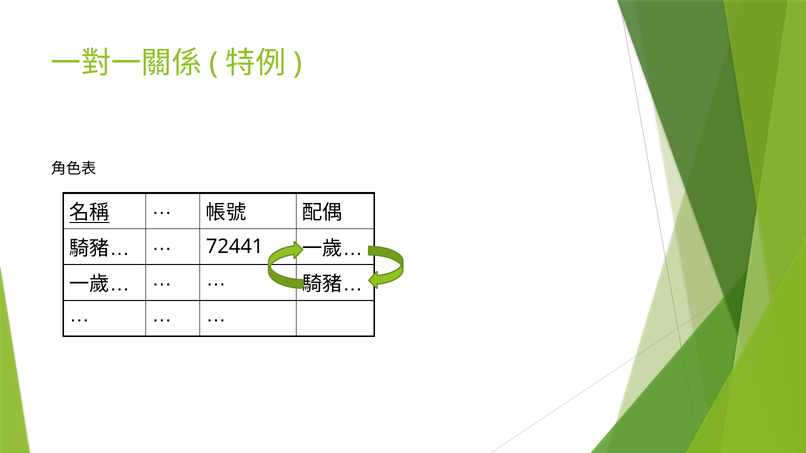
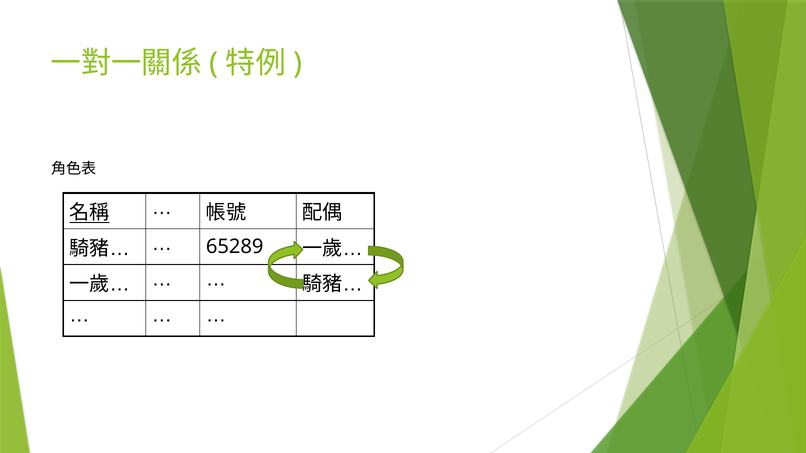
72441: 72441 -> 65289 (235, 247)
